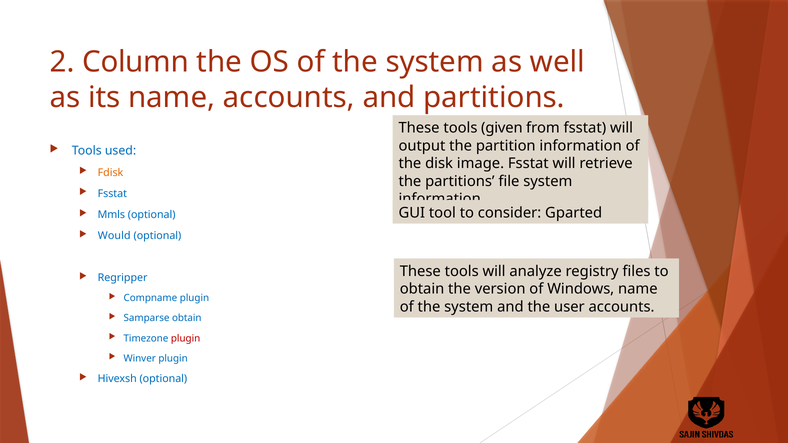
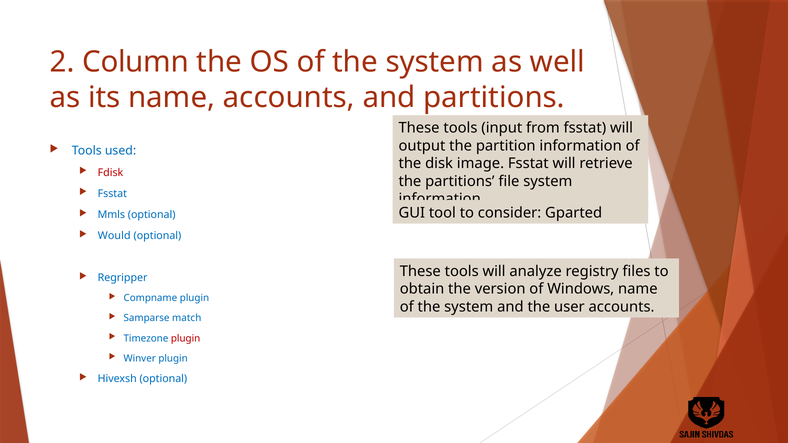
given: given -> input (502, 128)
Fdisk colour: orange -> red (111, 173)
Samparse obtain: obtain -> match (187, 318)
